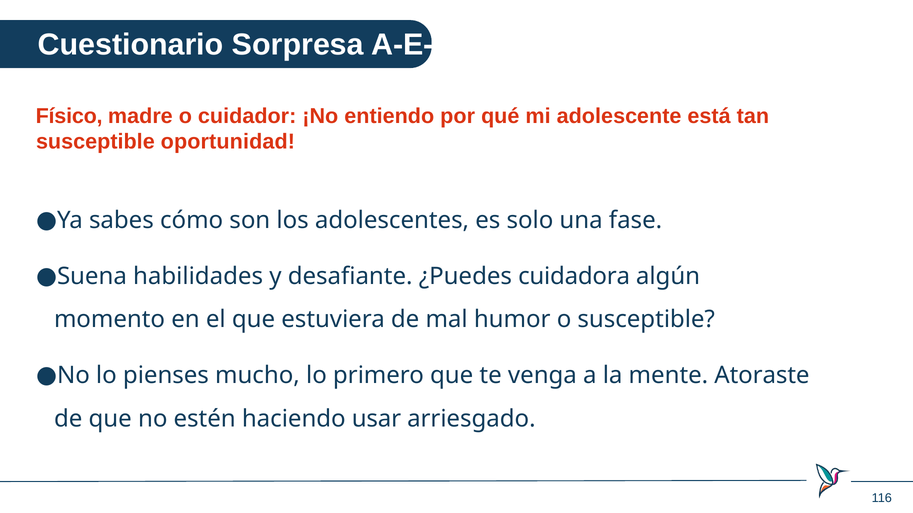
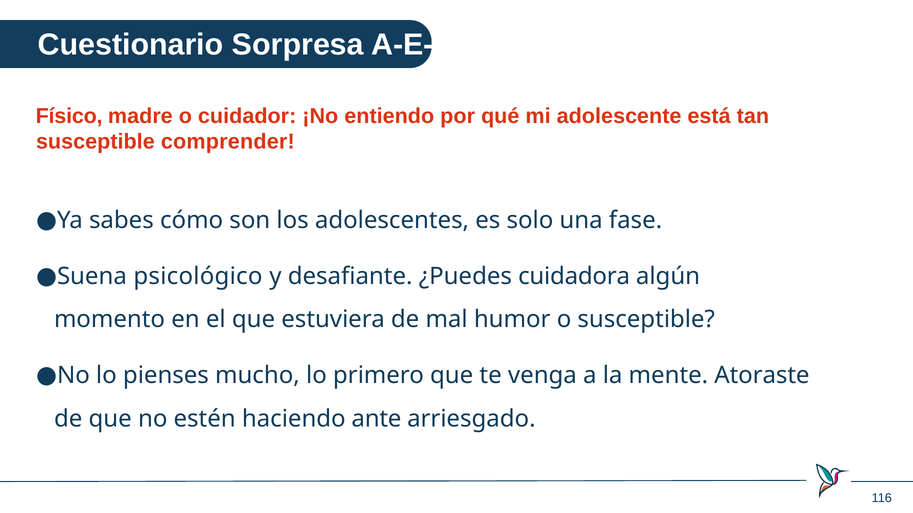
oportunidad: oportunidad -> comprender (228, 142)
habilidades: habilidades -> psicológico (198, 276)
usar: usar -> ante (376, 419)
